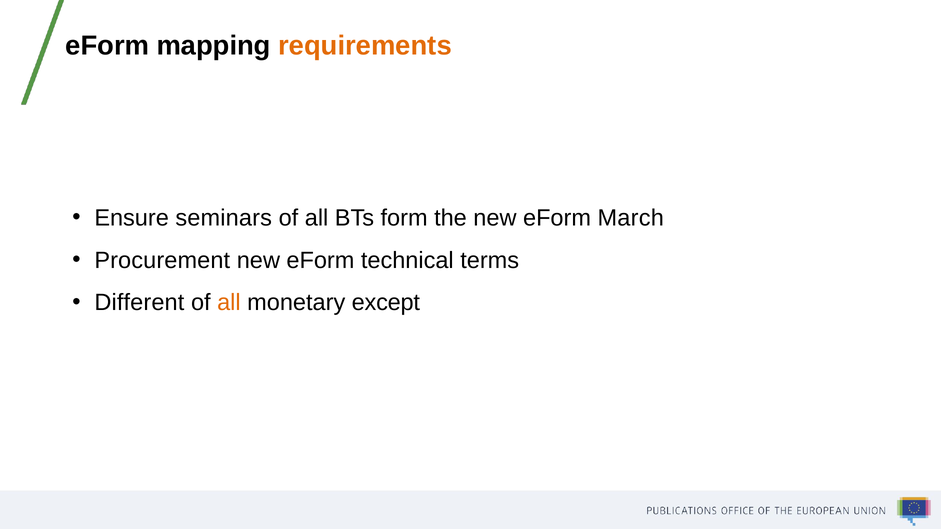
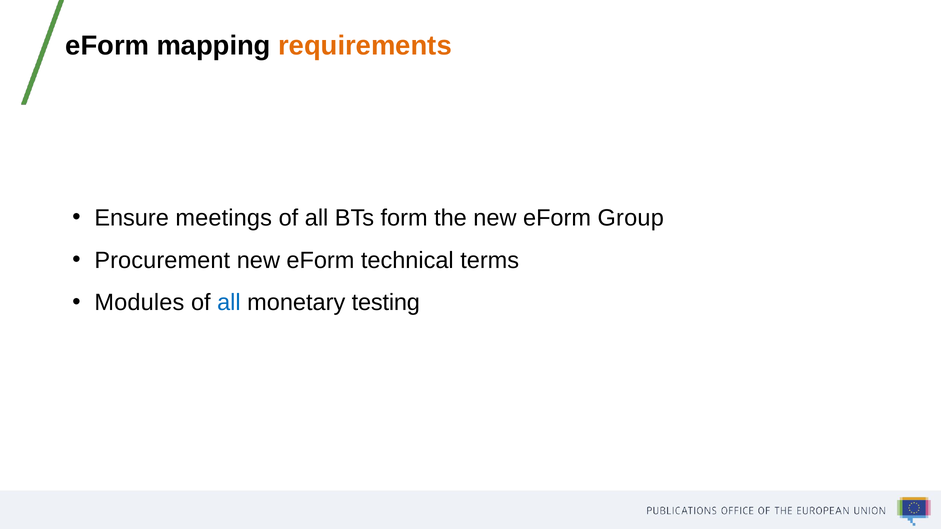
seminars: seminars -> meetings (224, 218)
March: March -> Group (631, 218)
Different: Different -> Modules (139, 303)
all colour: orange -> blue (229, 303)
except: except -> testing (386, 303)
